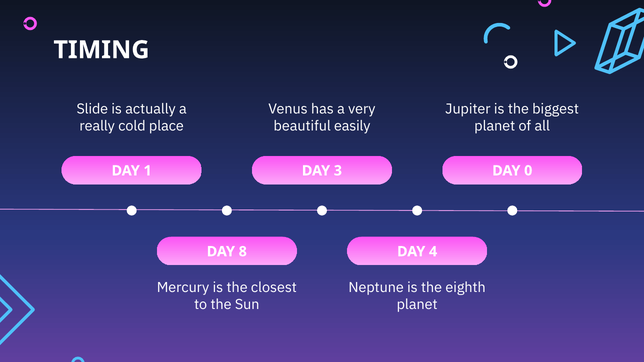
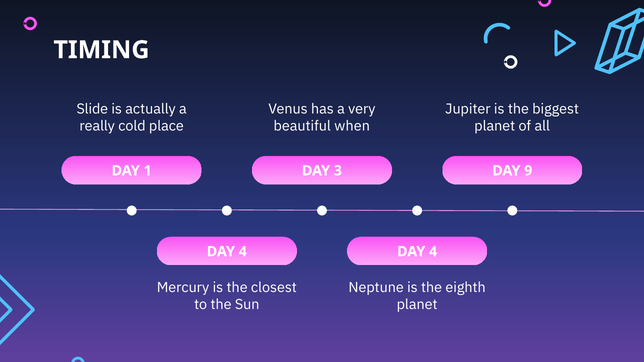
easily: easily -> when (352, 126)
0: 0 -> 9 (528, 171)
8: 8 -> 4 (243, 252)
